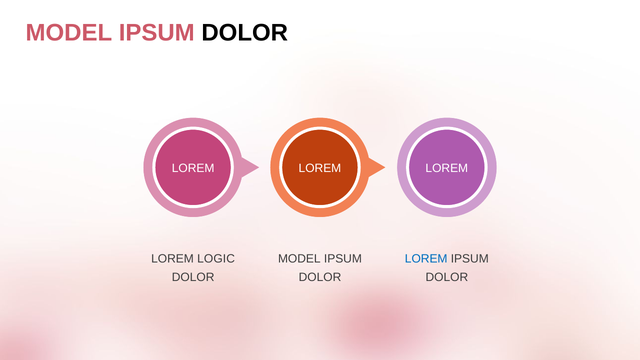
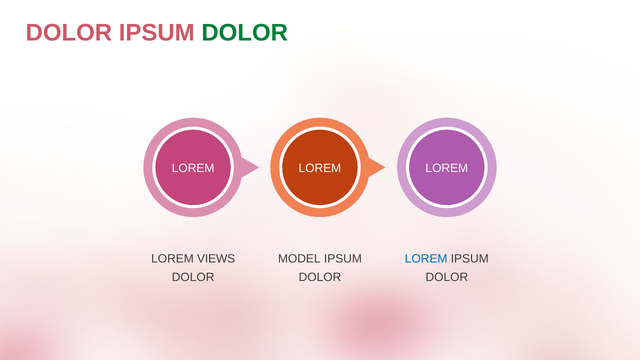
MODEL: MODEL -> DOLOR (69, 33)
DOLOR colour: black -> green (245, 33)
LOGIC: LOGIC -> VIEWS (216, 259)
